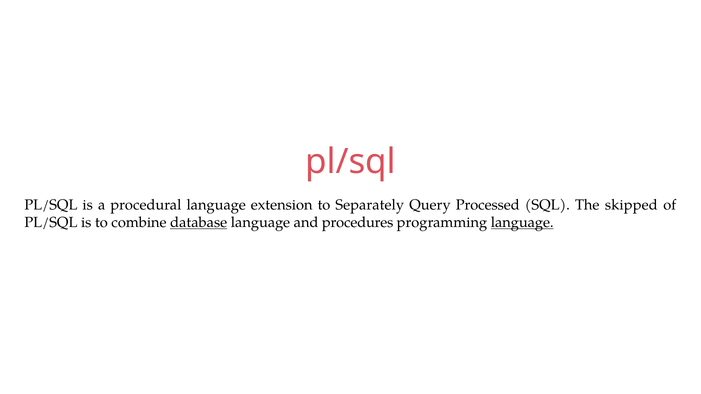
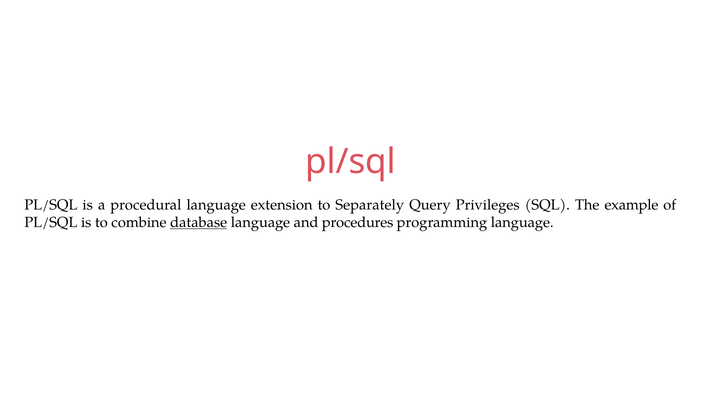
Processed: Processed -> Privileges (488, 205)
skipped: skipped -> example (631, 205)
language underline: present -> none (522, 223)
